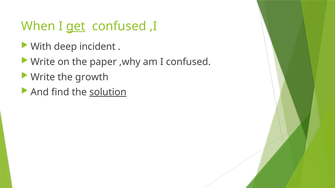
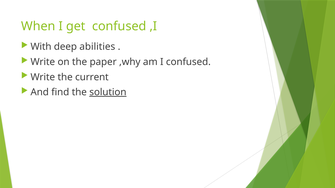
get underline: present -> none (76, 26)
incident: incident -> abilities (97, 47)
growth: growth -> current (92, 77)
